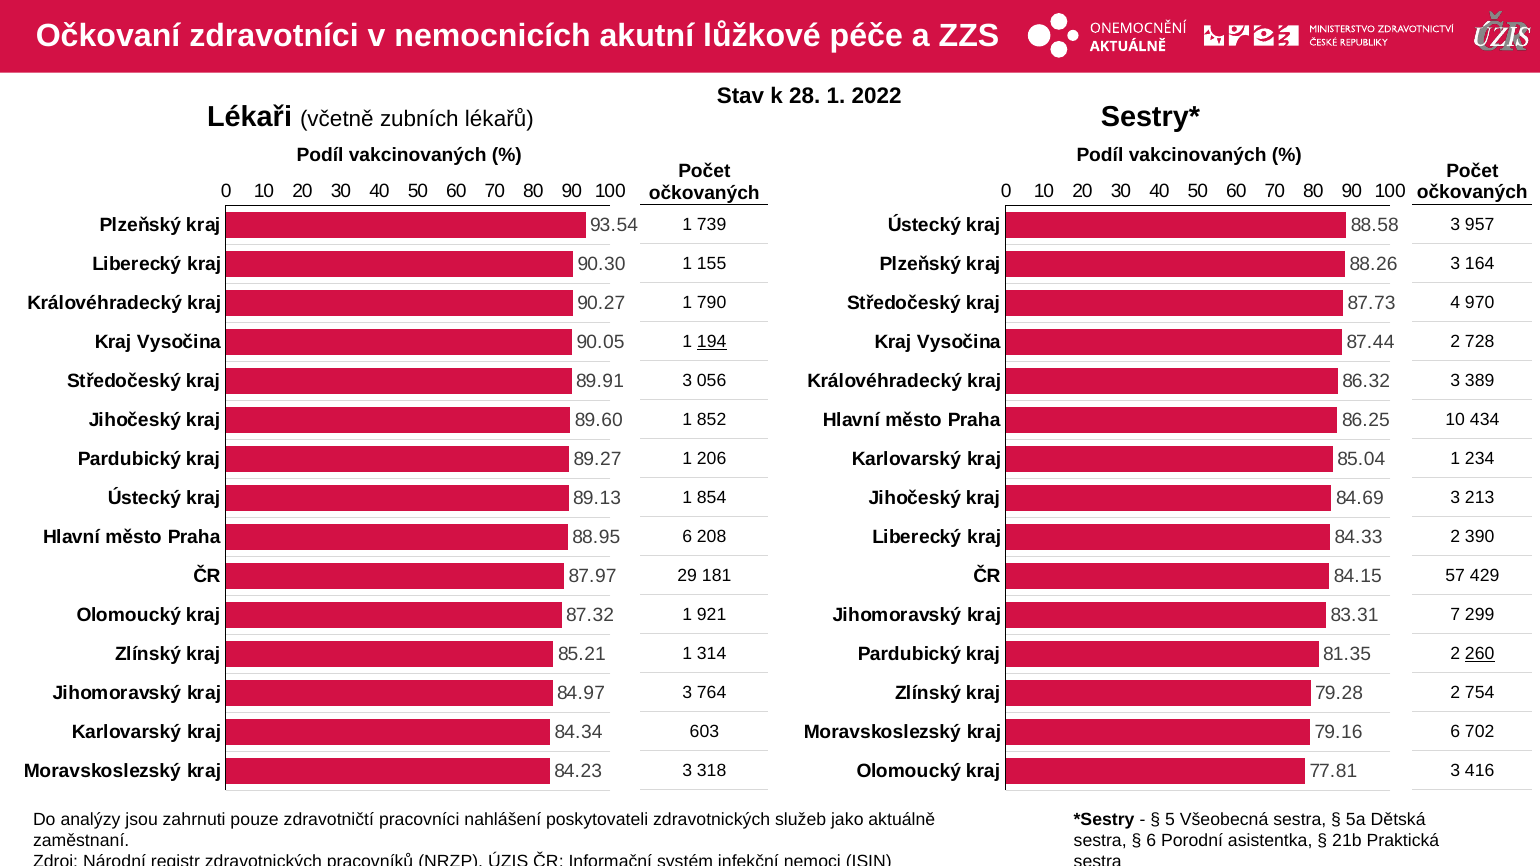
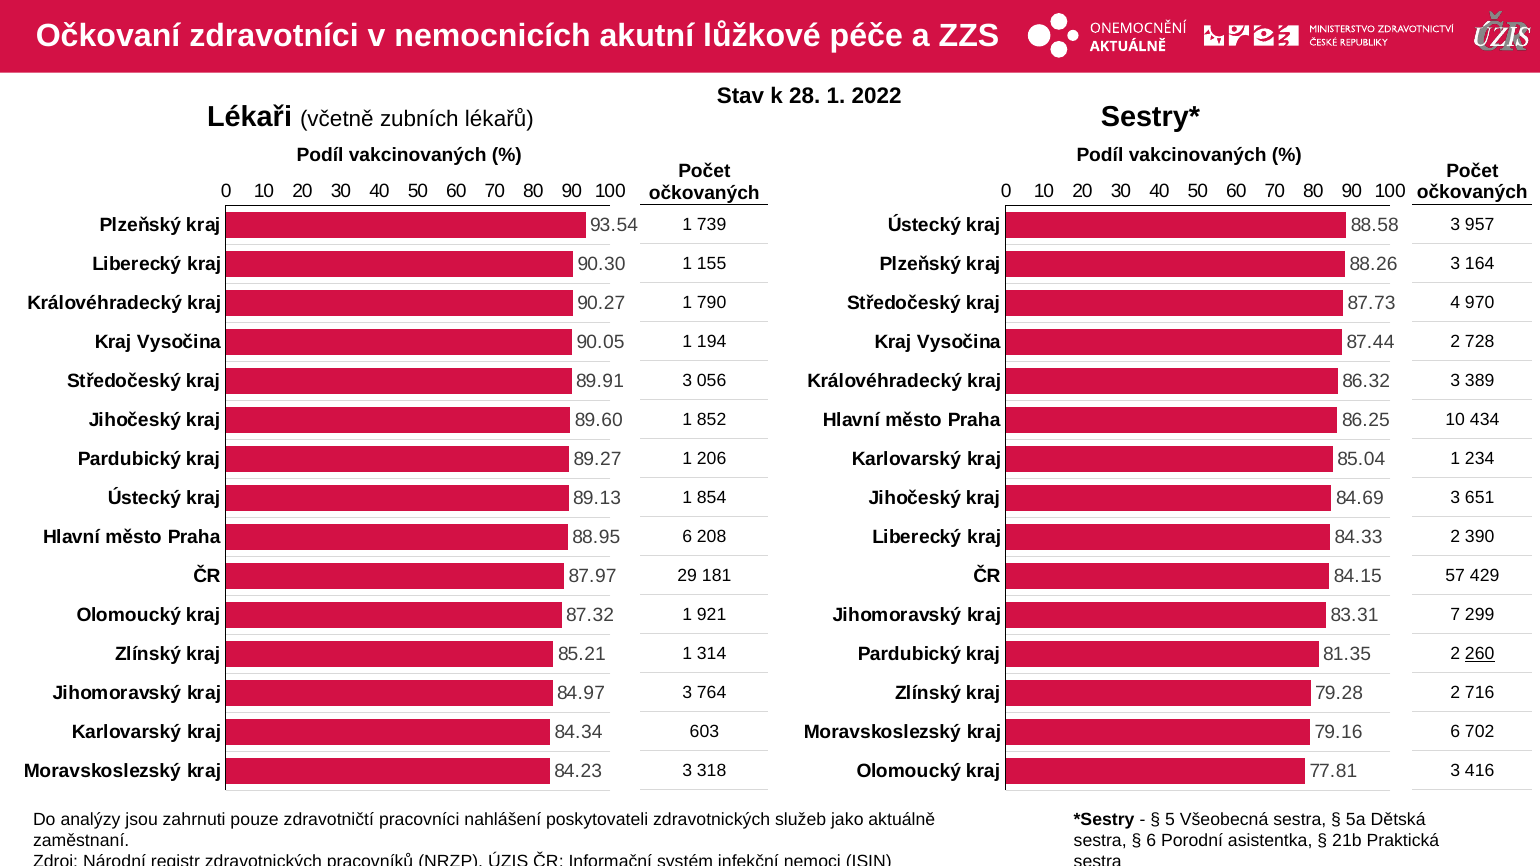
194 underline: present -> none (712, 342)
213: 213 -> 651 (1480, 498)
754: 754 -> 716 (1480, 693)
